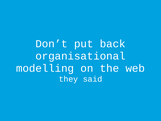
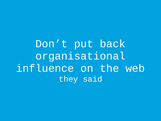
modelling: modelling -> influence (45, 68)
